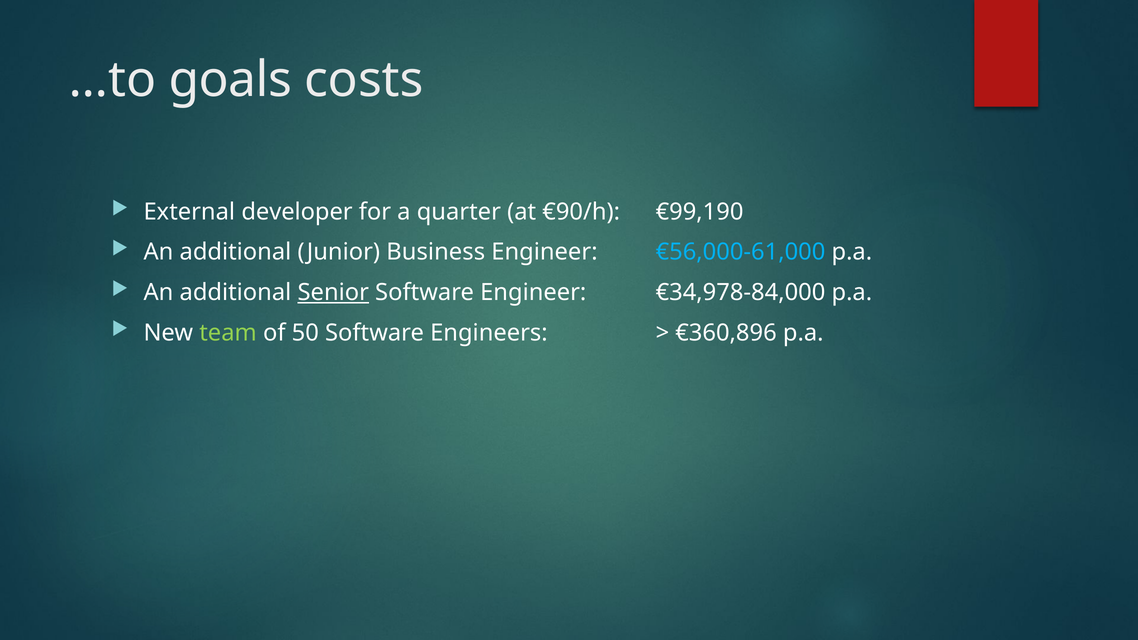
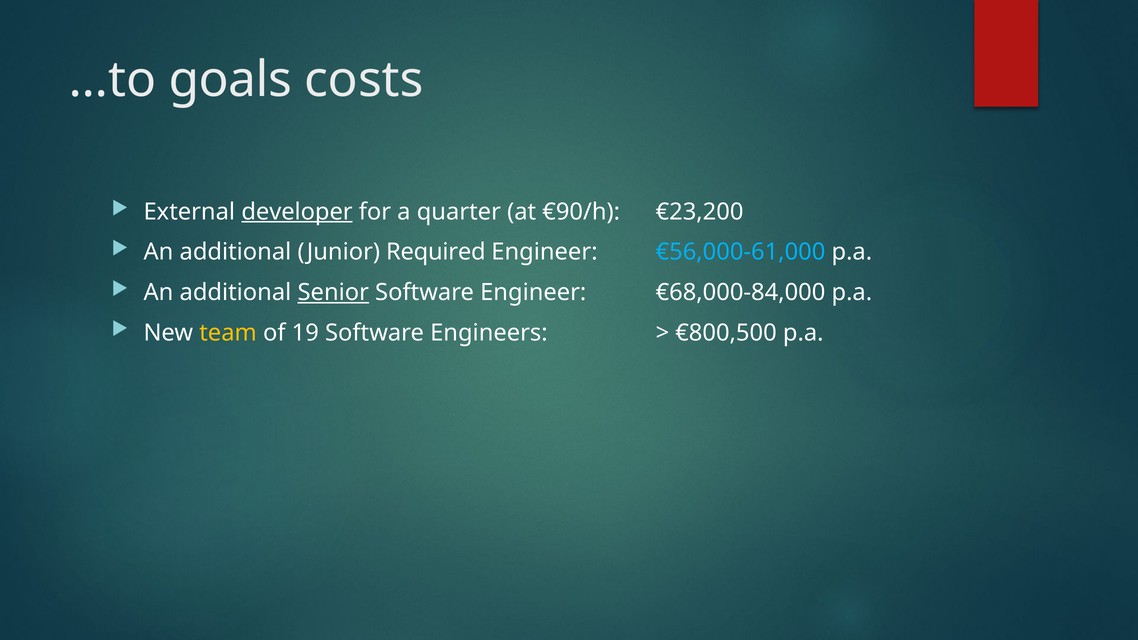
developer underline: none -> present (297, 212)
€99,190: €99,190 -> €23,200 (700, 212)
Business: Business -> Required (436, 252)
€34,978-84,000: €34,978-84,000 -> €68,000-84,000 (740, 292)
team colour: light green -> yellow (228, 333)
50: 50 -> 19 (305, 333)
€360,896: €360,896 -> €800,500 (726, 333)
